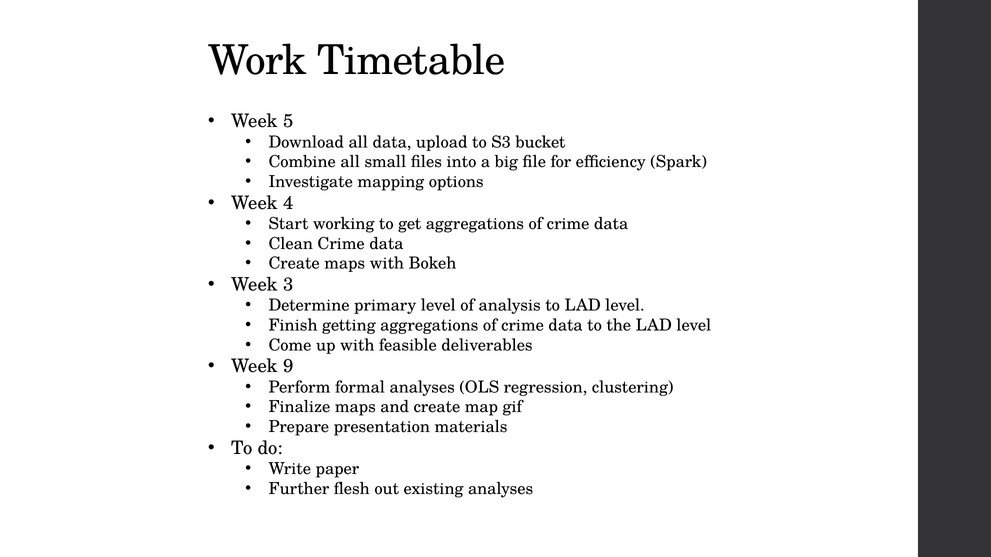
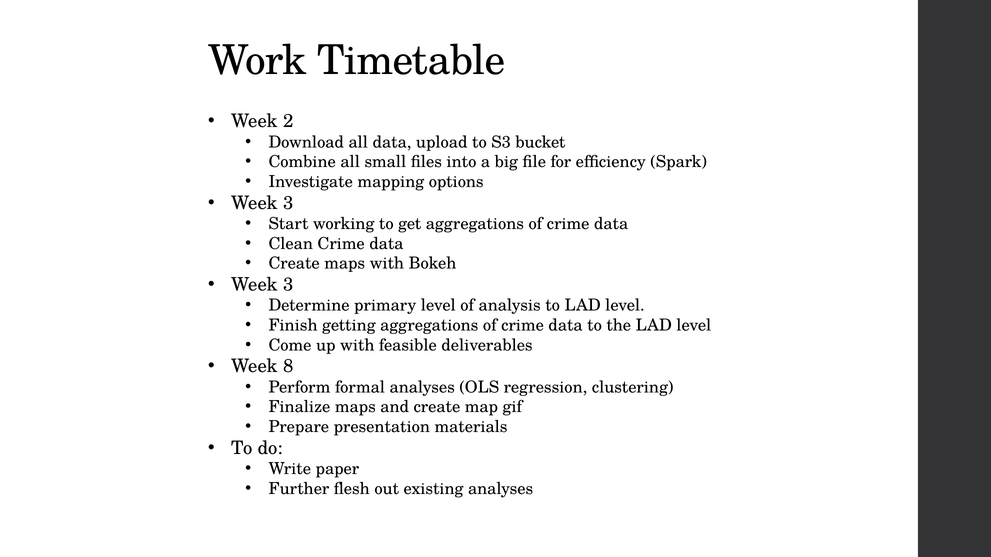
5: 5 -> 2 (288, 121)
4: 4 -> 3 (288, 203)
9: 9 -> 8 (288, 367)
